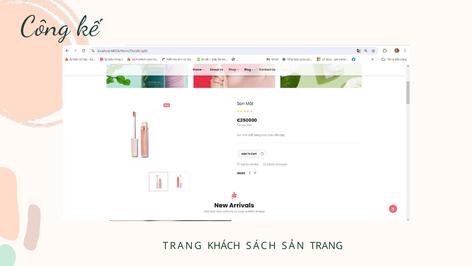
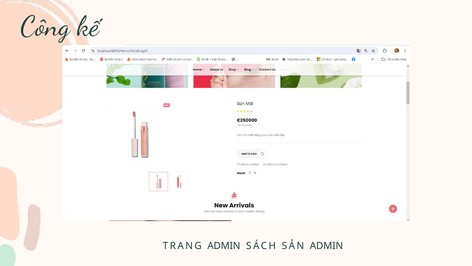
TRANG KHÁCH: KHÁCH -> ADMIN (224, 246)
SẢN TRANG: TRANG -> ADMIN (326, 246)
